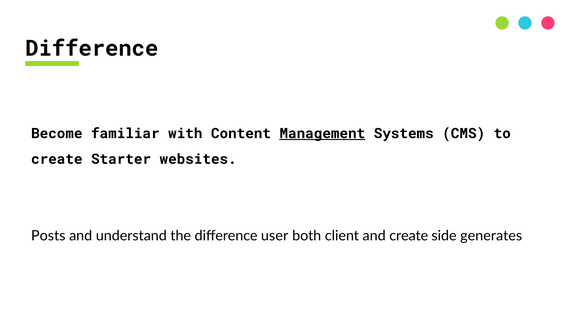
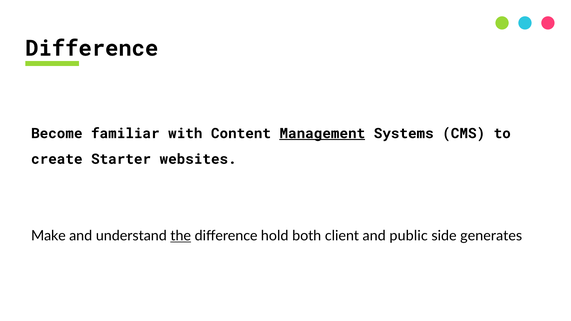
Posts: Posts -> Make (48, 236)
the underline: none -> present (181, 236)
user: user -> hold (275, 236)
and create: create -> public (409, 236)
